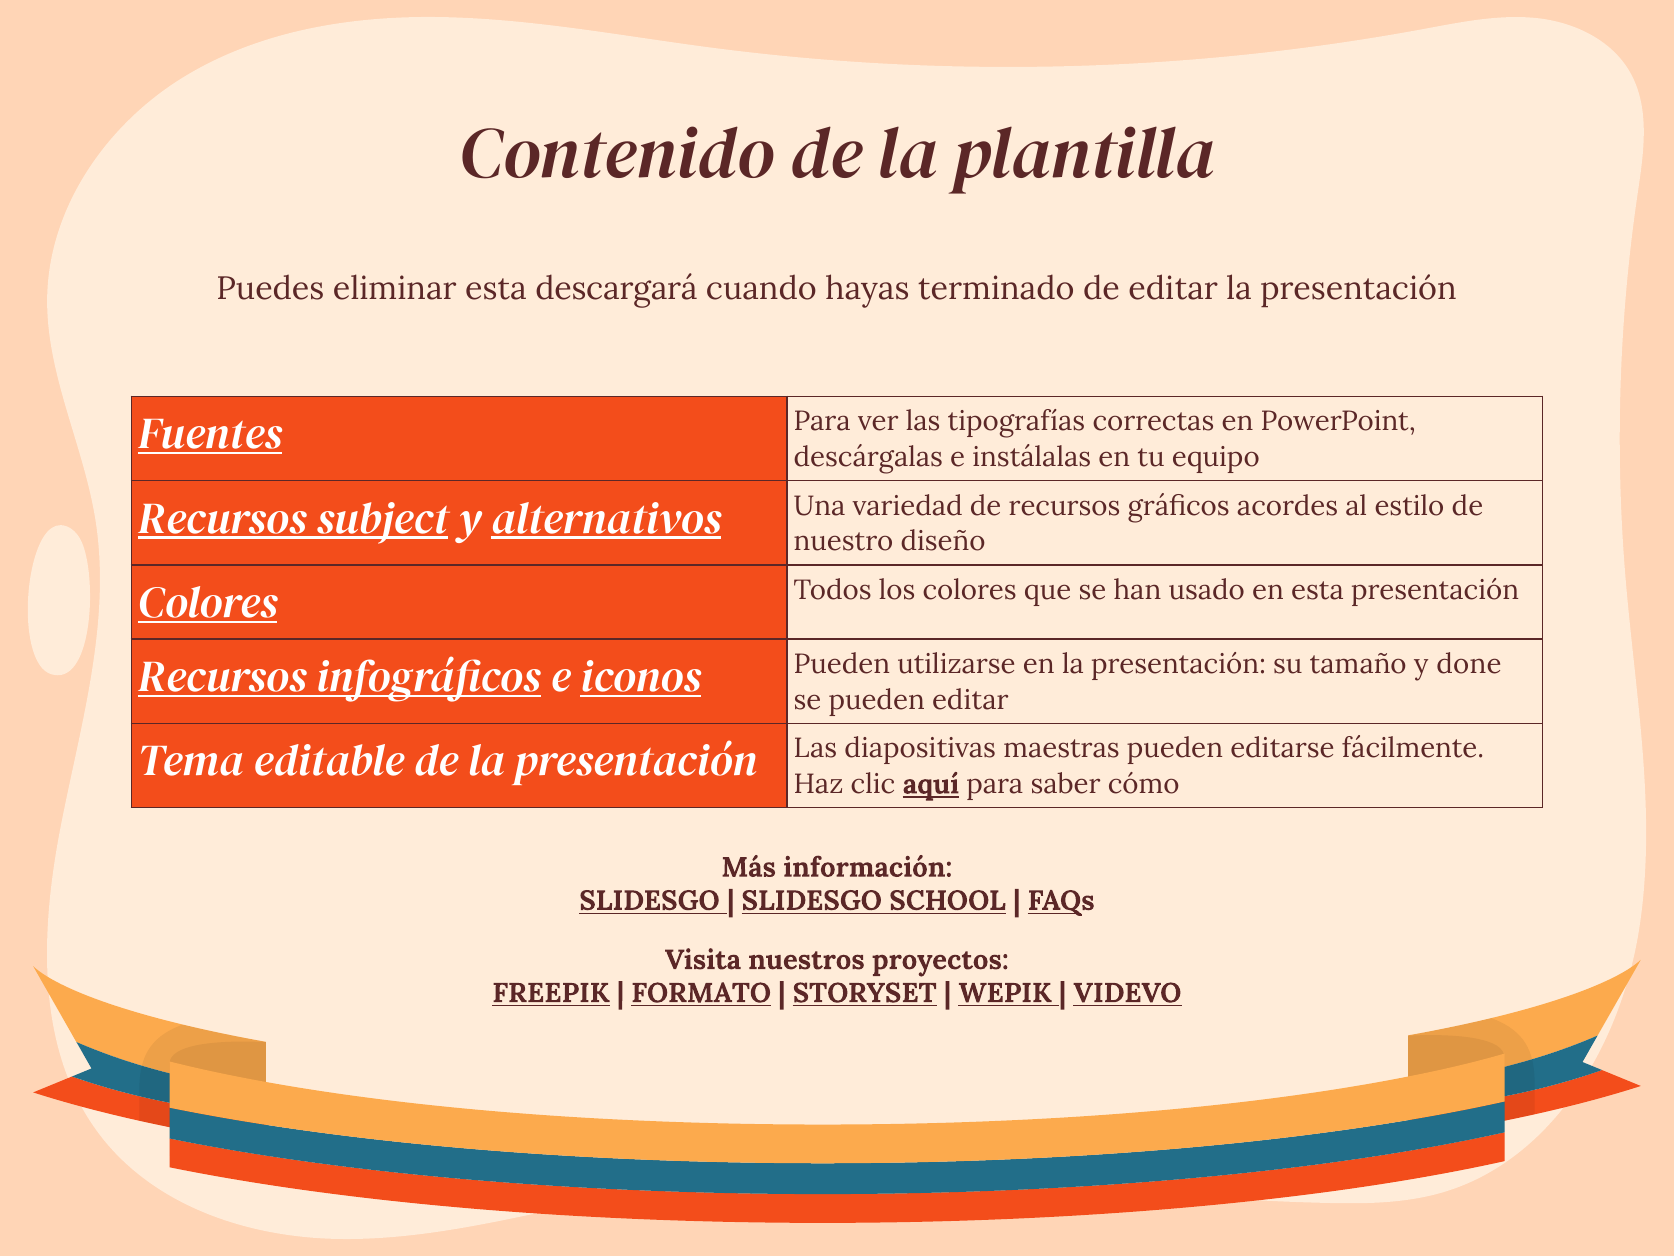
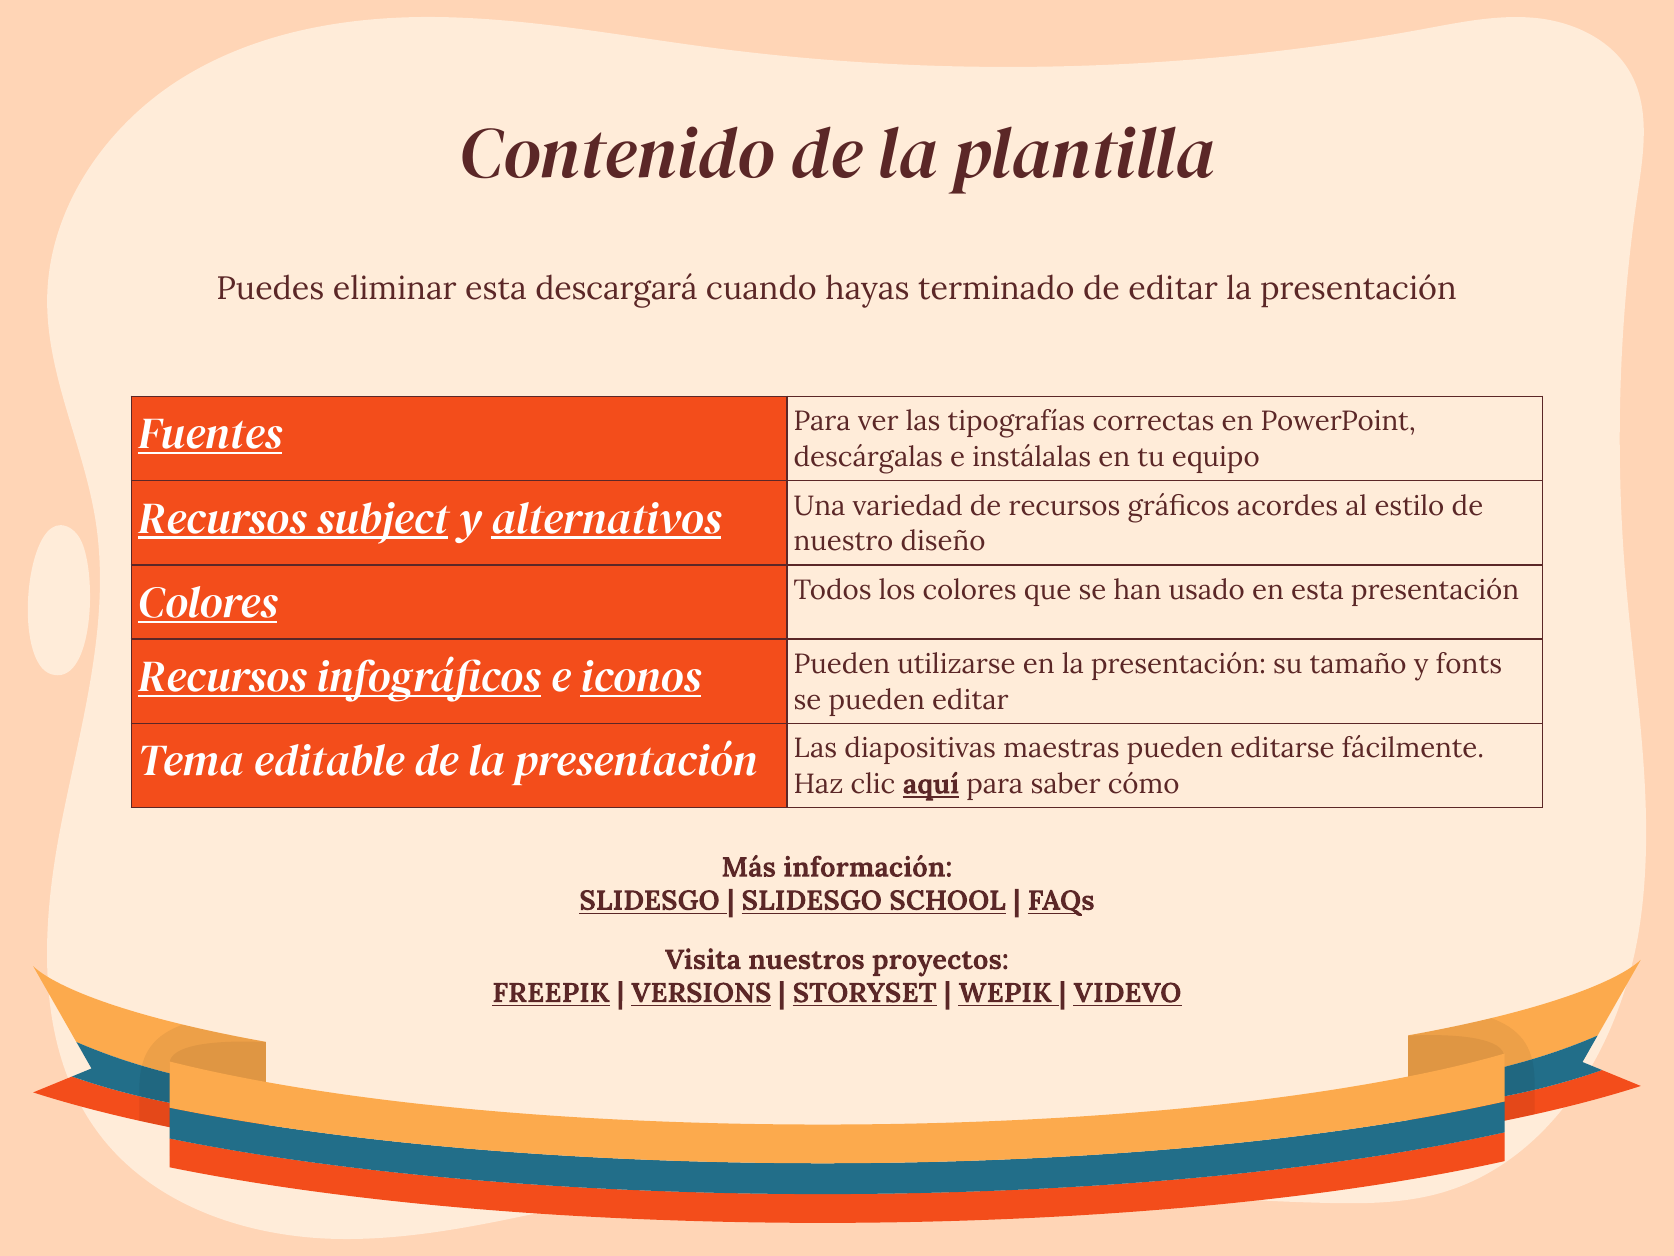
done: done -> fonts (1469, 664)
FORMATO: FORMATO -> VERSIONS (701, 993)
